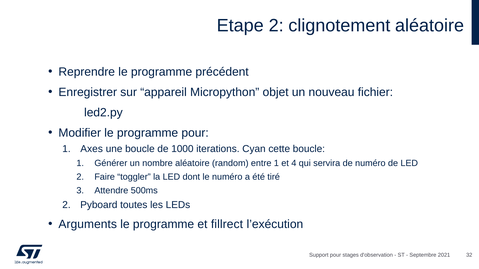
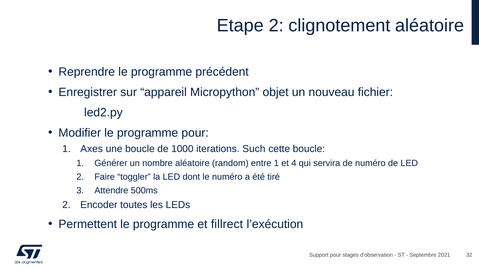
Cyan: Cyan -> Such (254, 149)
Pyboard: Pyboard -> Encoder (99, 205)
Arguments: Arguments -> Permettent (88, 225)
